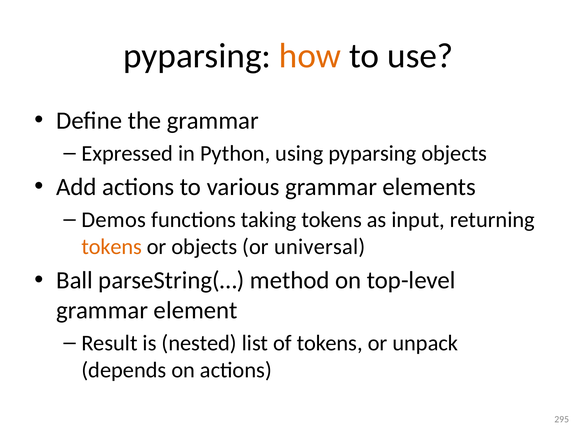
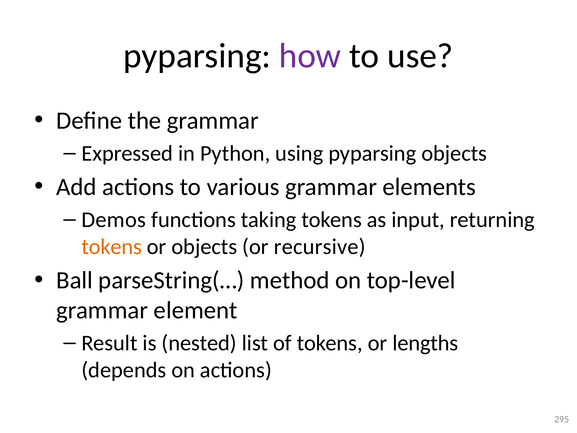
how colour: orange -> purple (310, 56)
universal: universal -> recursive (320, 247)
unpack: unpack -> lengths (425, 343)
